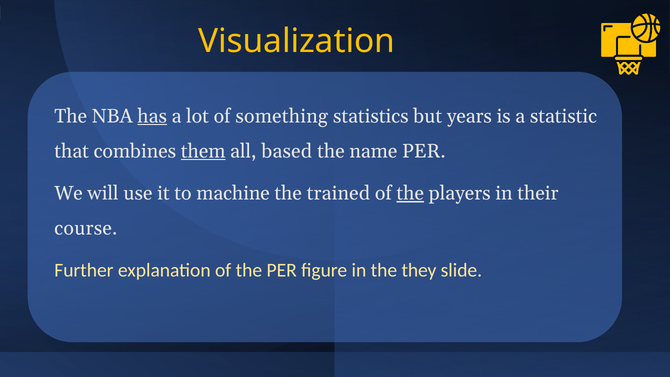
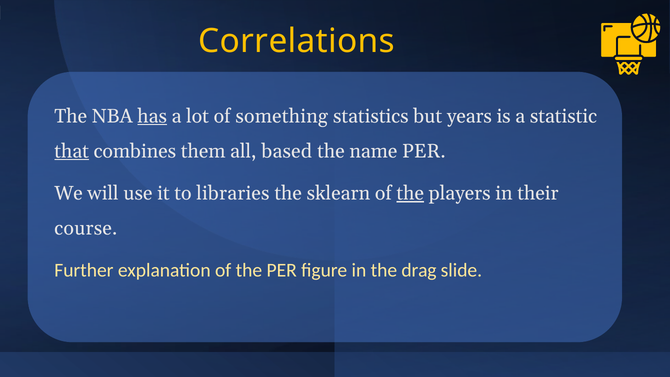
Visualization: Visualization -> Correlations (296, 41)
that underline: none -> present (72, 151)
them underline: present -> none (203, 151)
machine: machine -> libraries (233, 193)
trained: trained -> sklearn (338, 193)
they: they -> drag (419, 270)
